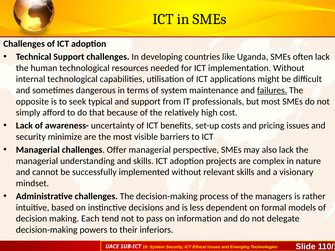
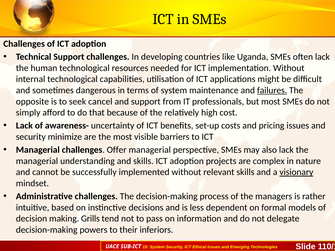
typical: typical -> cancel (100, 102)
visionary underline: none -> present (296, 172)
Each: Each -> Grills (90, 219)
